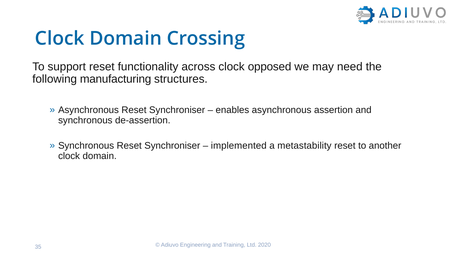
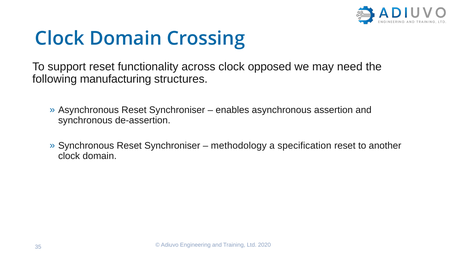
implemented: implemented -> methodology (239, 146)
metastability: metastability -> specification (304, 146)
